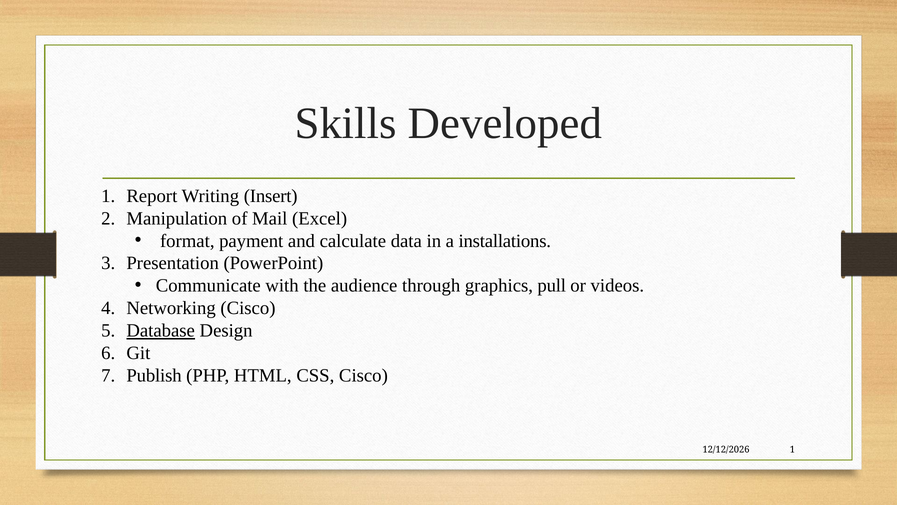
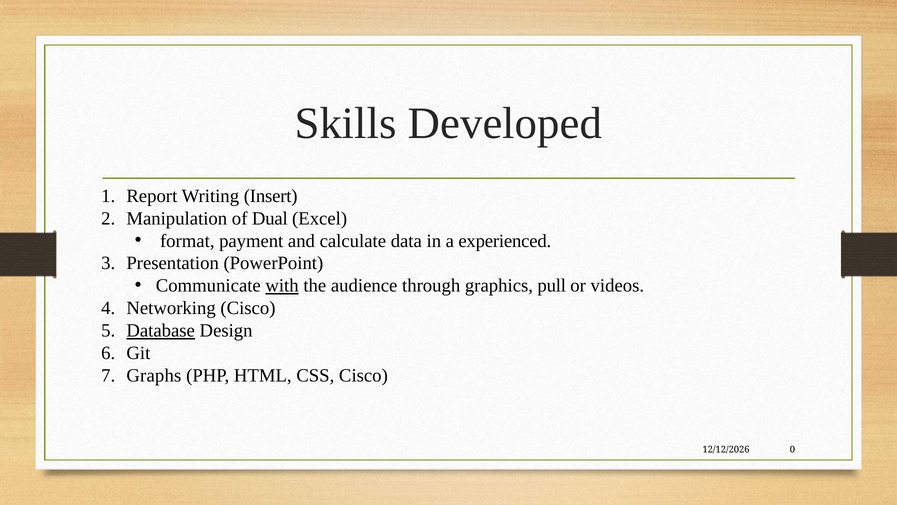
Mail: Mail -> Dual (270, 218)
installations: installations -> experienced (505, 241)
with underline: none -> present (282, 285)
Publish: Publish -> Graphs (154, 375)
1: 1 -> 0 (792, 449)
